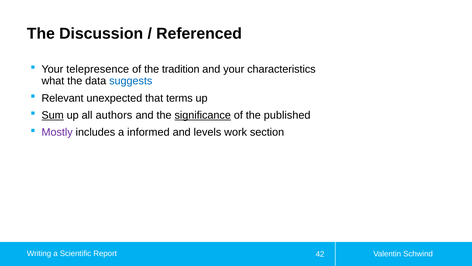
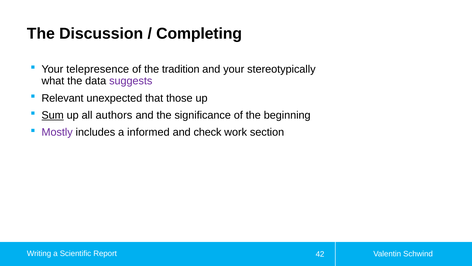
Referenced: Referenced -> Completing (199, 34)
characteristics: characteristics -> stereotypically (281, 69)
suggests colour: blue -> purple (131, 81)
terms: terms -> those (179, 98)
significance underline: present -> none (203, 115)
published: published -> beginning (287, 115)
levels: levels -> check (208, 132)
